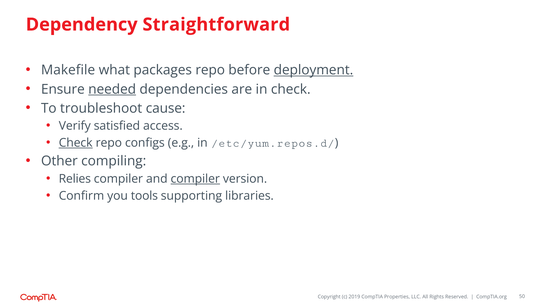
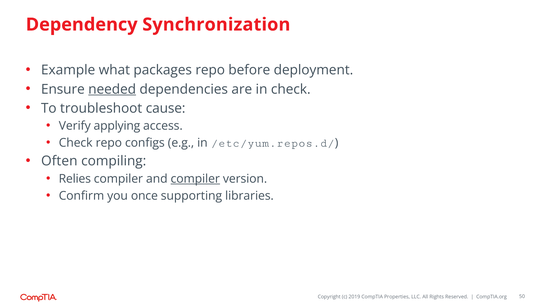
Straightforward: Straightforward -> Synchronization (216, 25)
Makefile: Makefile -> Example (68, 70)
deployment underline: present -> none (313, 70)
satisfied: satisfied -> applying (117, 126)
Check underline: present -> none (76, 143)
Other: Other -> Often (59, 161)
tools: tools -> once (144, 195)
